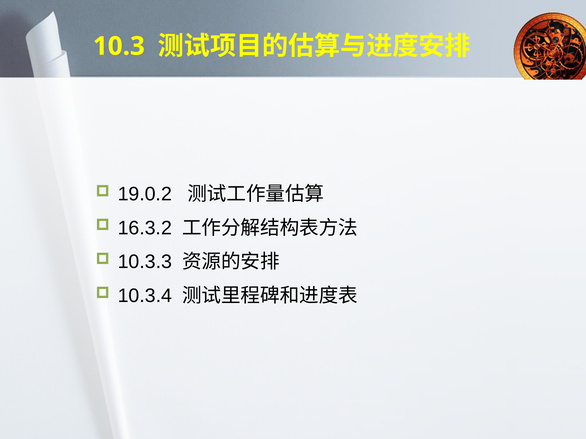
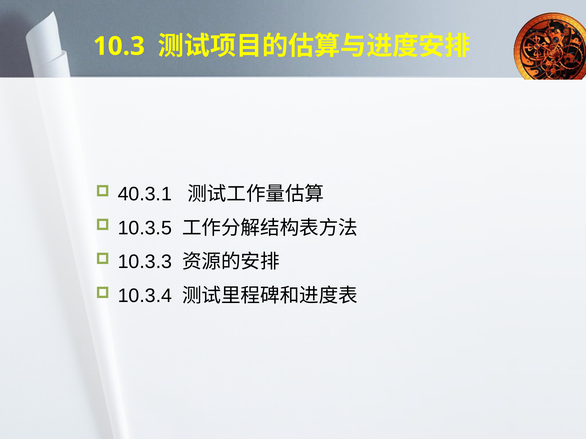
19.0.2: 19.0.2 -> 40.3.1 (145, 194)
16.3.2: 16.3.2 -> 10.3.5 (145, 228)
